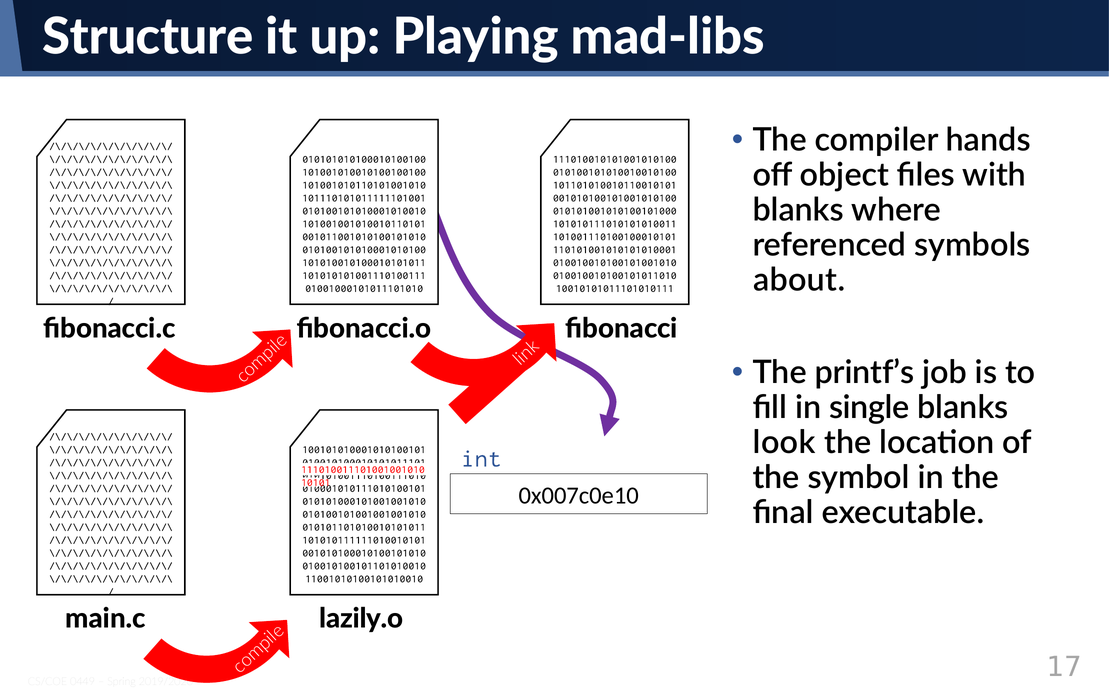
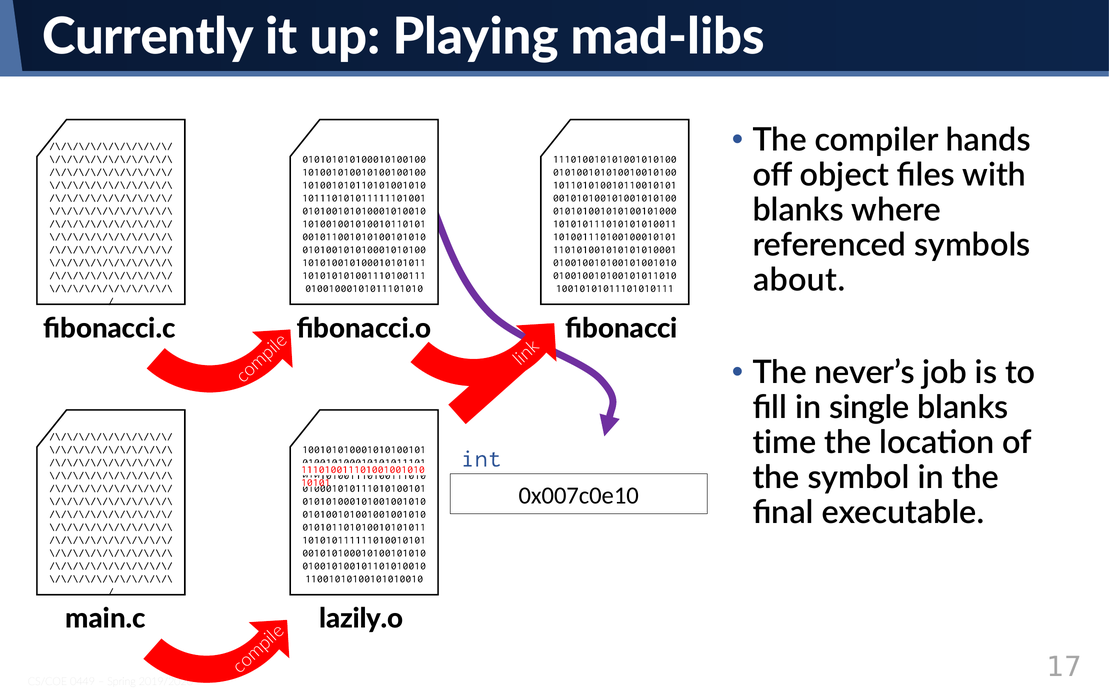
Structure: Structure -> Currently (148, 37)
printf’s: printf’s -> never’s (865, 373)
look: look -> time (784, 443)
